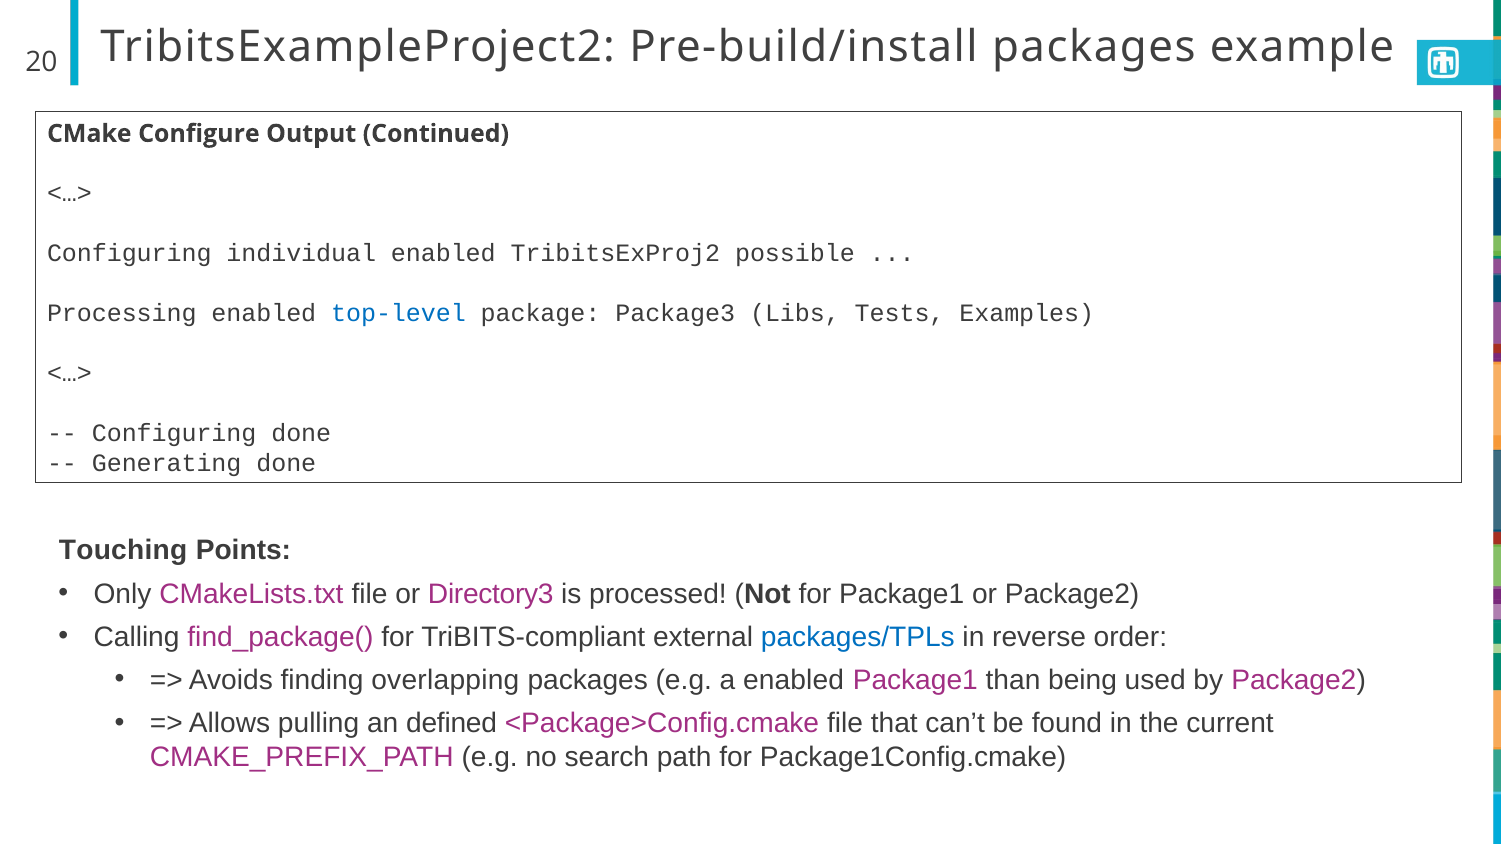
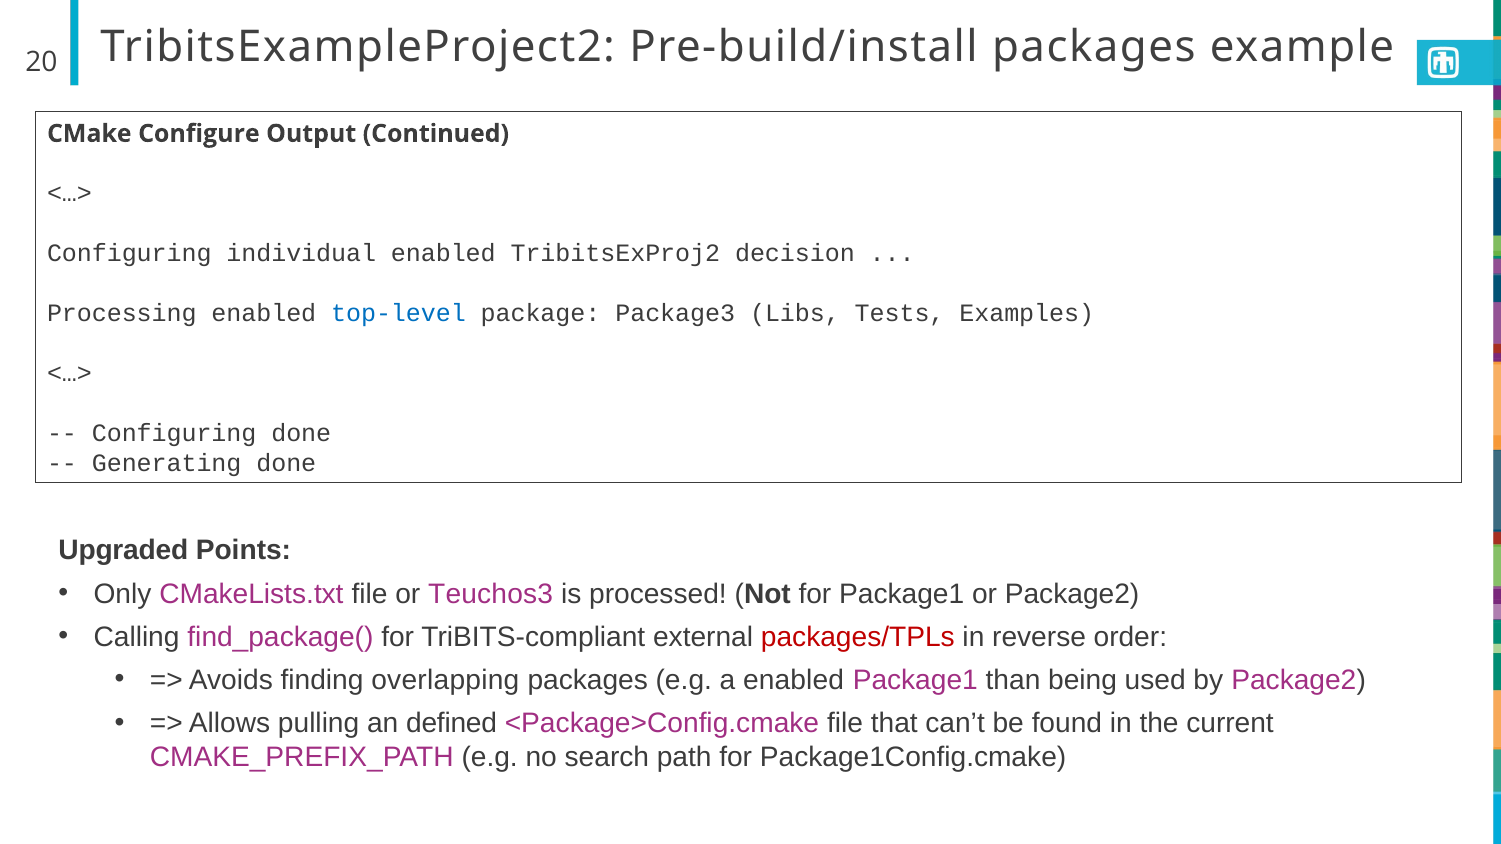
possible: possible -> decision (795, 254)
Touching: Touching -> Upgraded (123, 551)
Directory3: Directory3 -> Teuchos3 (491, 594)
packages/TPLs colour: blue -> red (858, 637)
